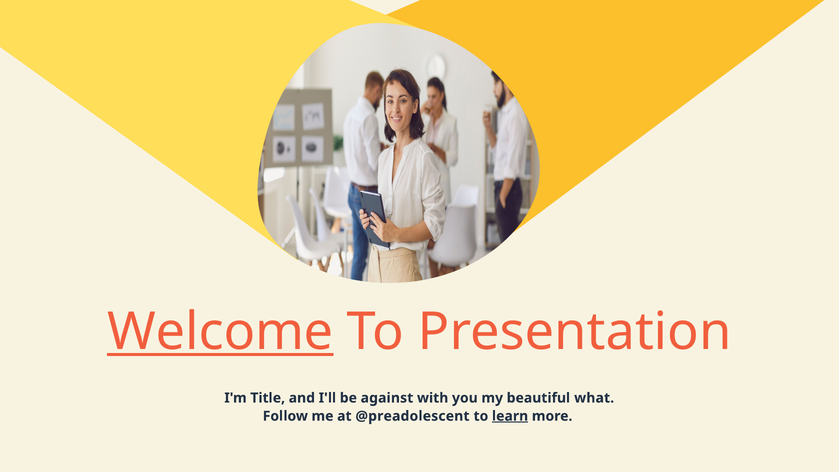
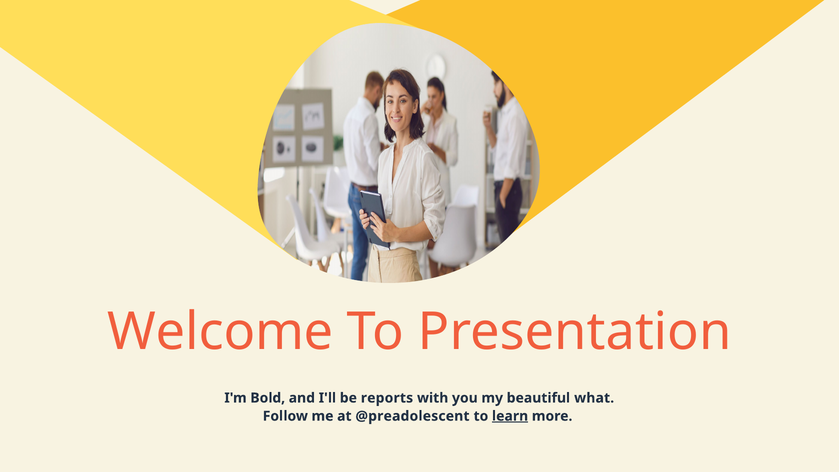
Welcome underline: present -> none (220, 332)
Title: Title -> Bold (268, 398)
against: against -> reports (387, 398)
